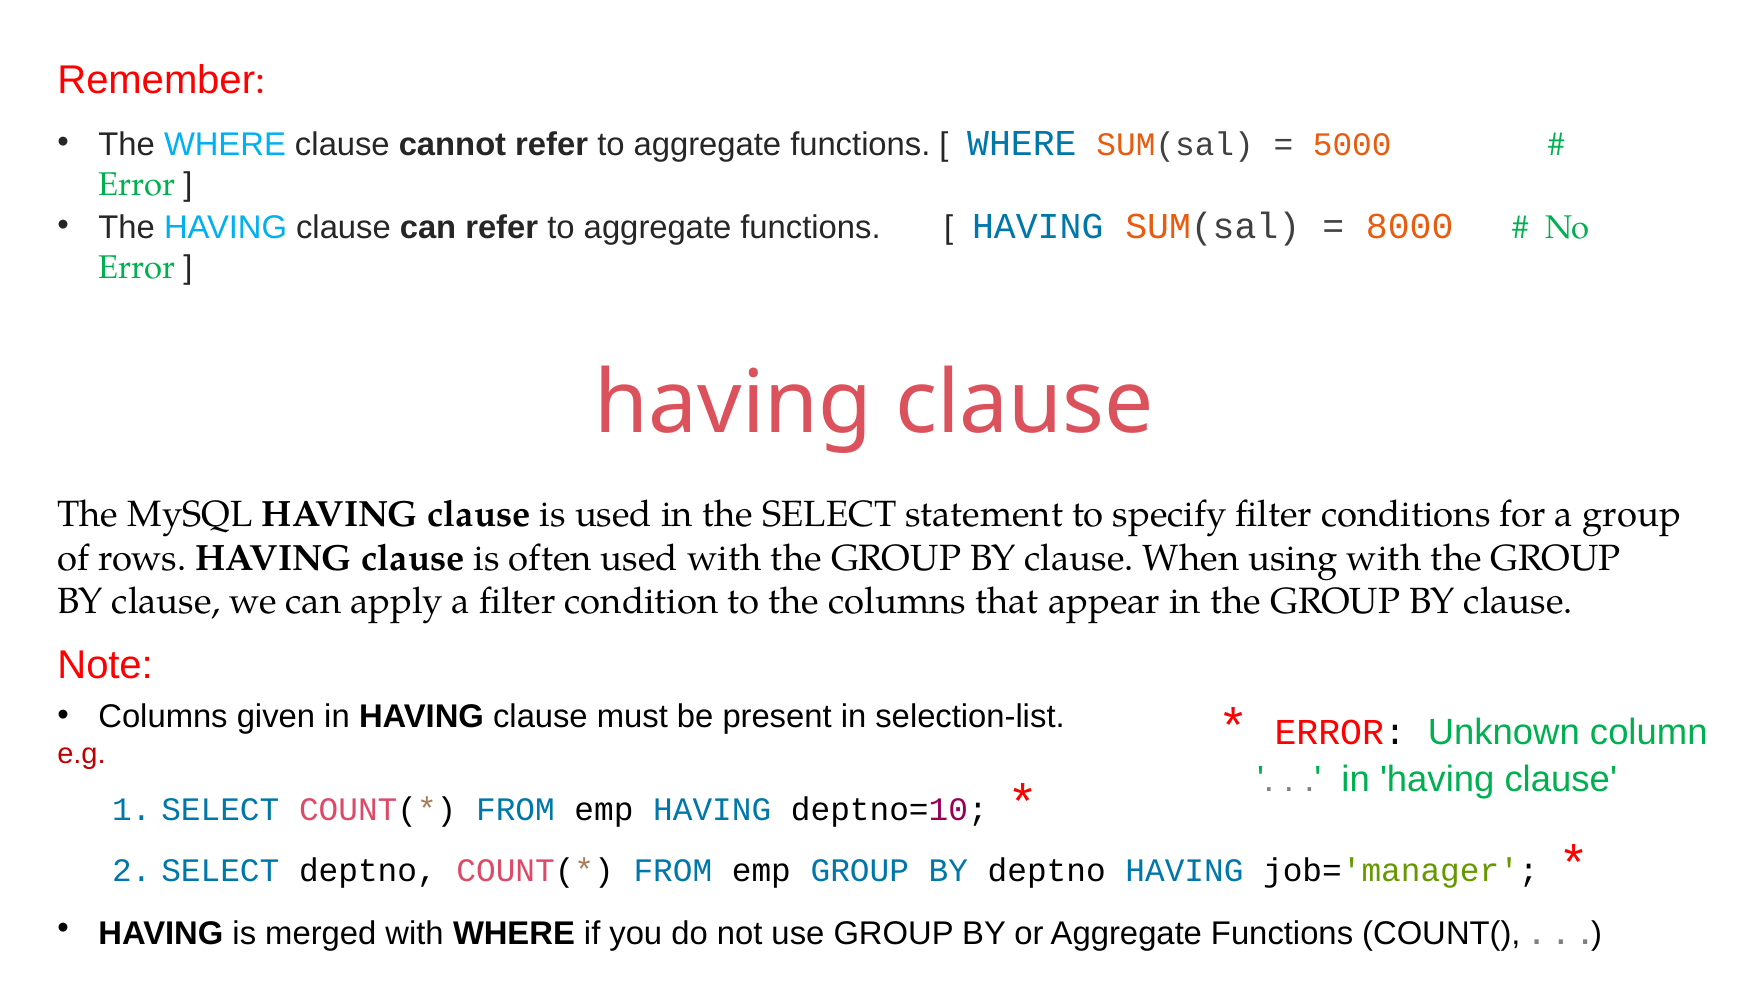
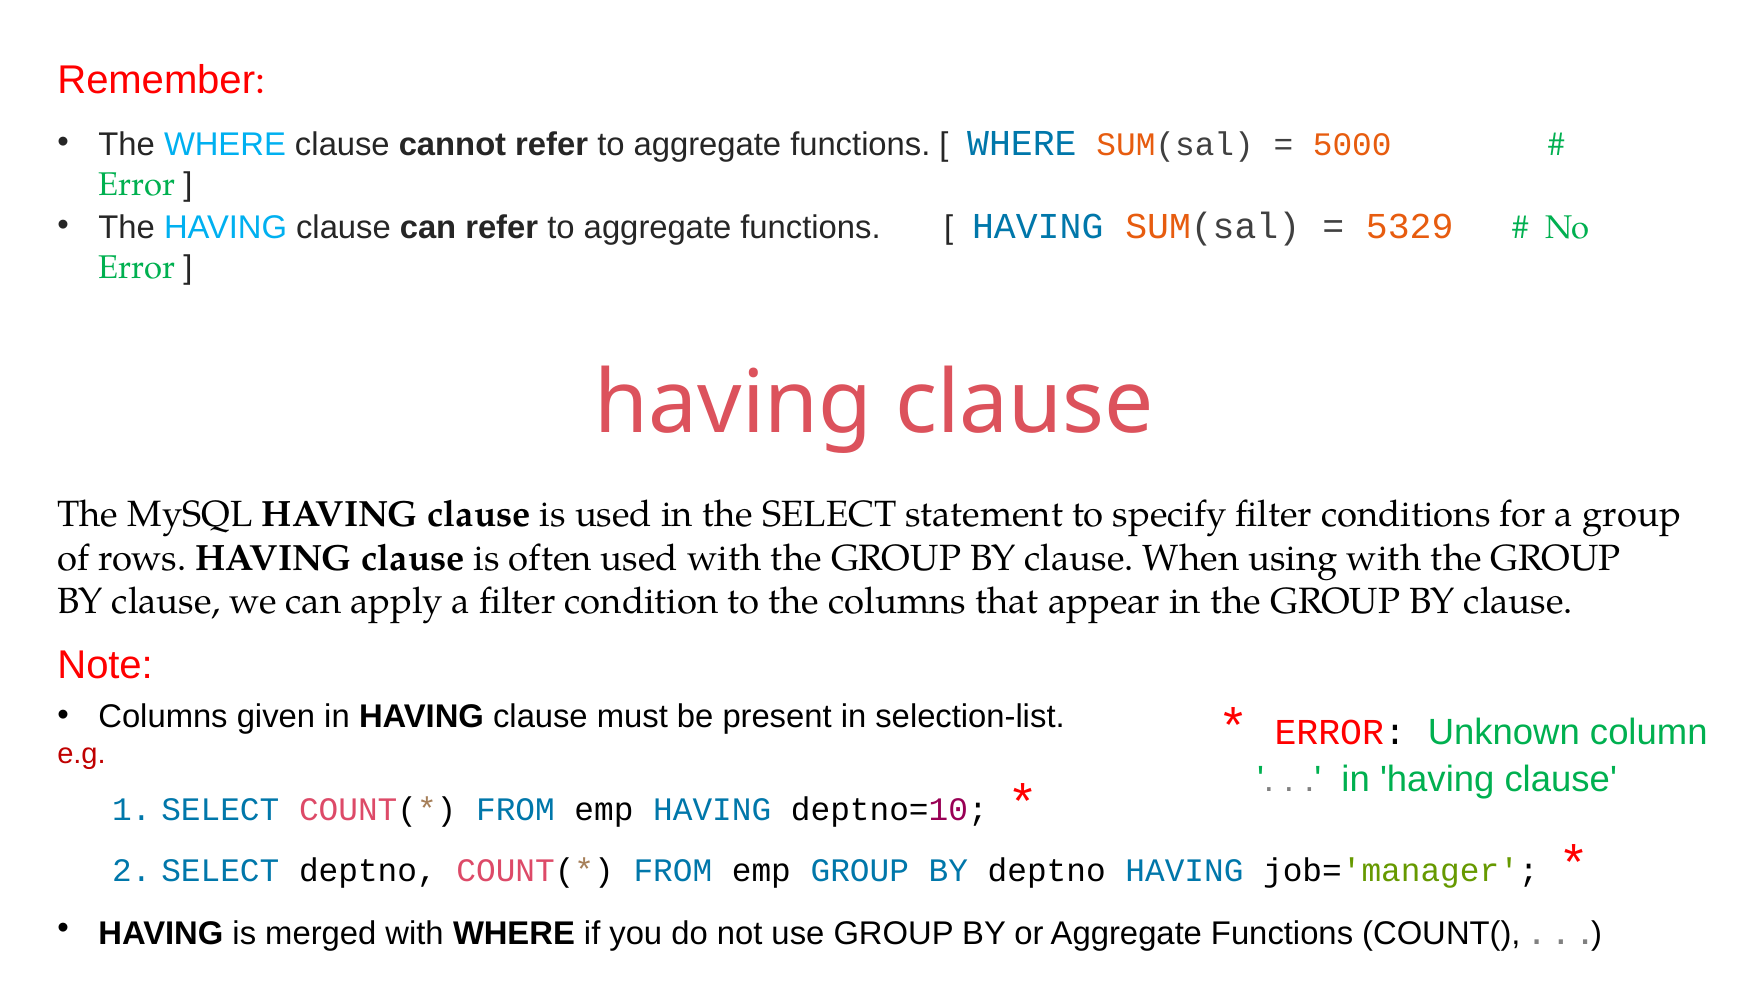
8000: 8000 -> 5329 (1410, 226)
